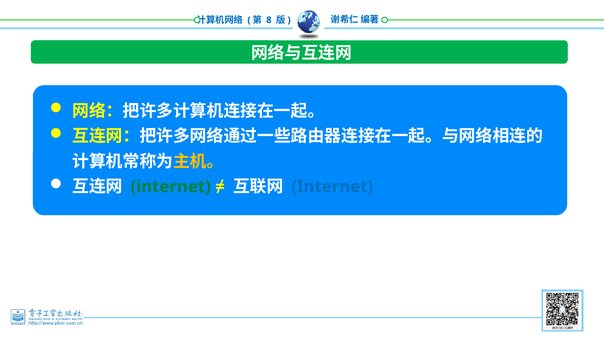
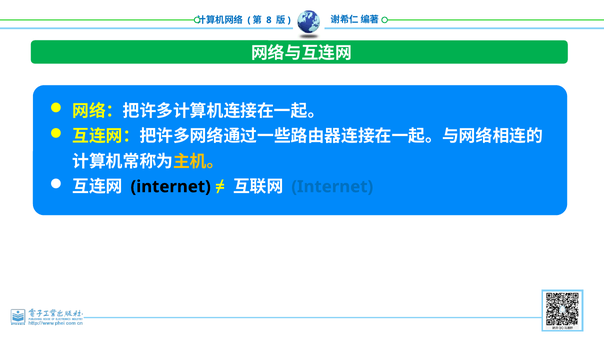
internet colour: green -> black (171, 187)
